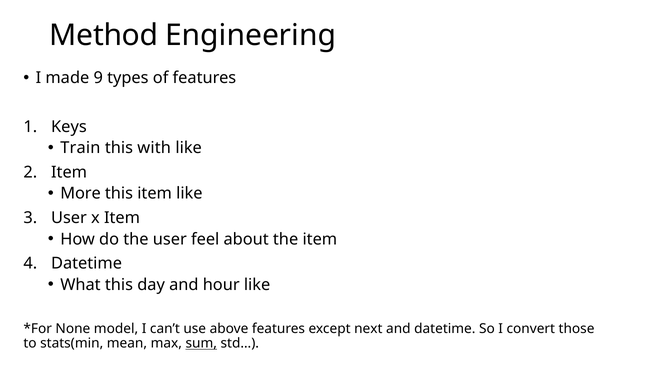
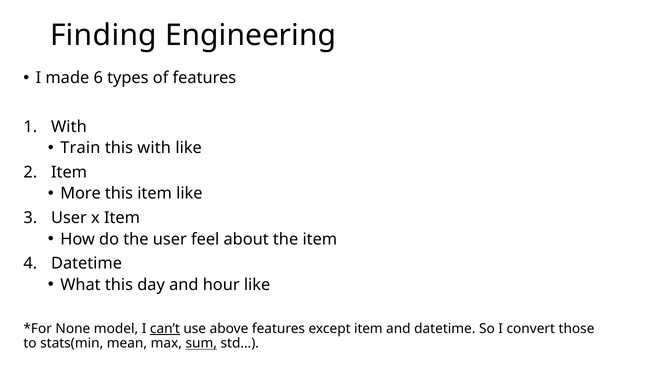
Method: Method -> Finding (103, 35)
9: 9 -> 6 (98, 78)
Keys: Keys -> With (69, 127)
can’t underline: none -> present (165, 329)
except next: next -> item (368, 329)
